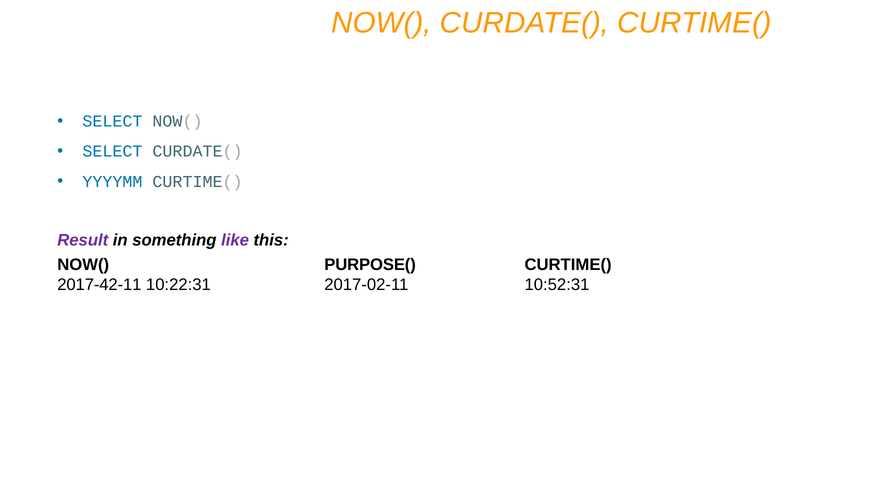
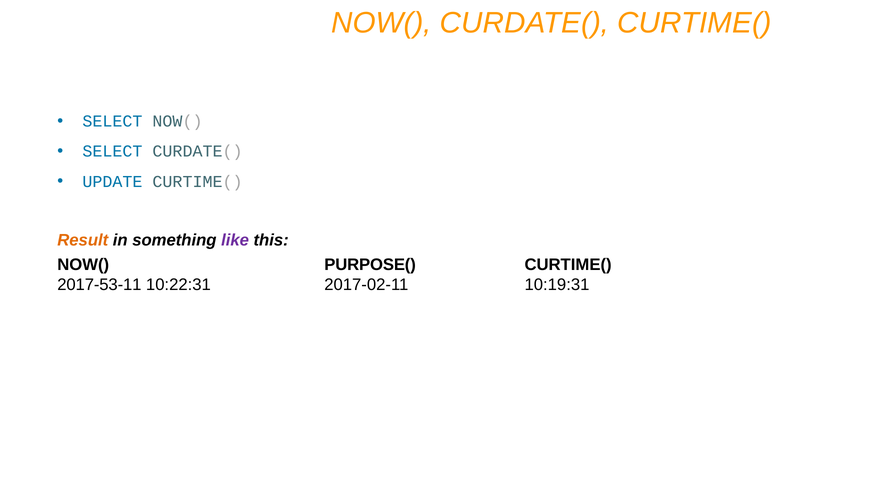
YYYYMM: YYYYMM -> UPDATE (112, 181)
Result colour: purple -> orange (83, 240)
2017-42-11: 2017-42-11 -> 2017-53-11 (99, 285)
10:52:31: 10:52:31 -> 10:19:31 (557, 285)
